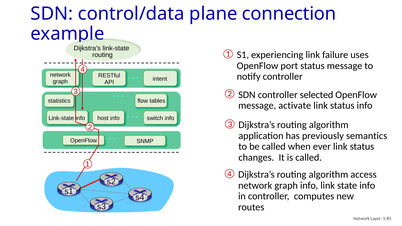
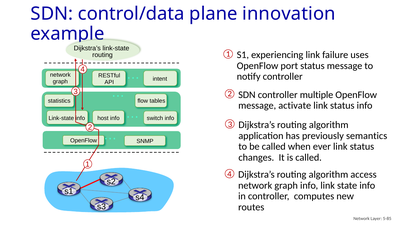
connection: connection -> innovation (289, 14)
selected: selected -> multiple (317, 95)
